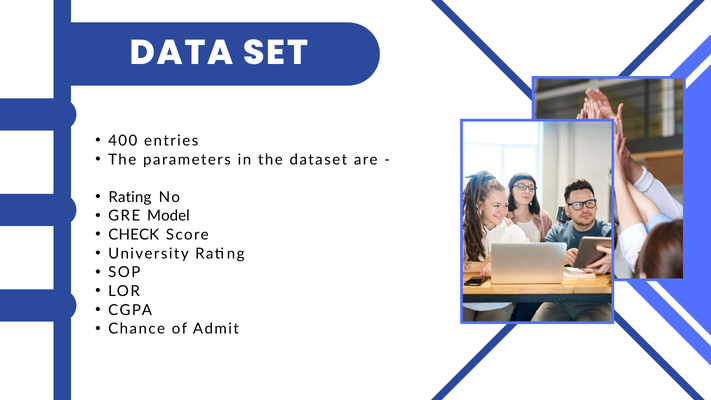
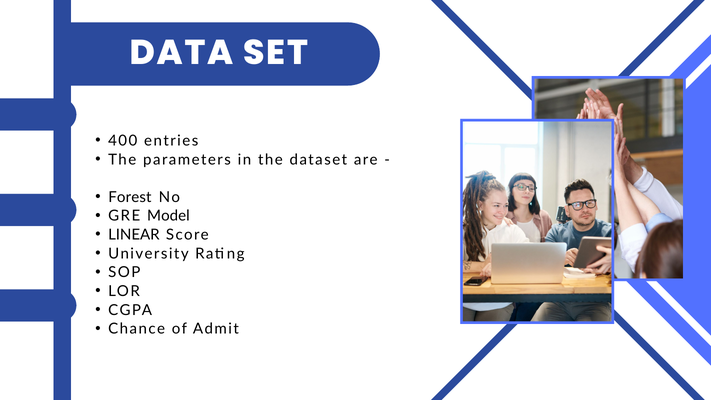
Rating: Rating -> Forest (130, 197)
CHECK: CHECK -> LINEAR (134, 235)
